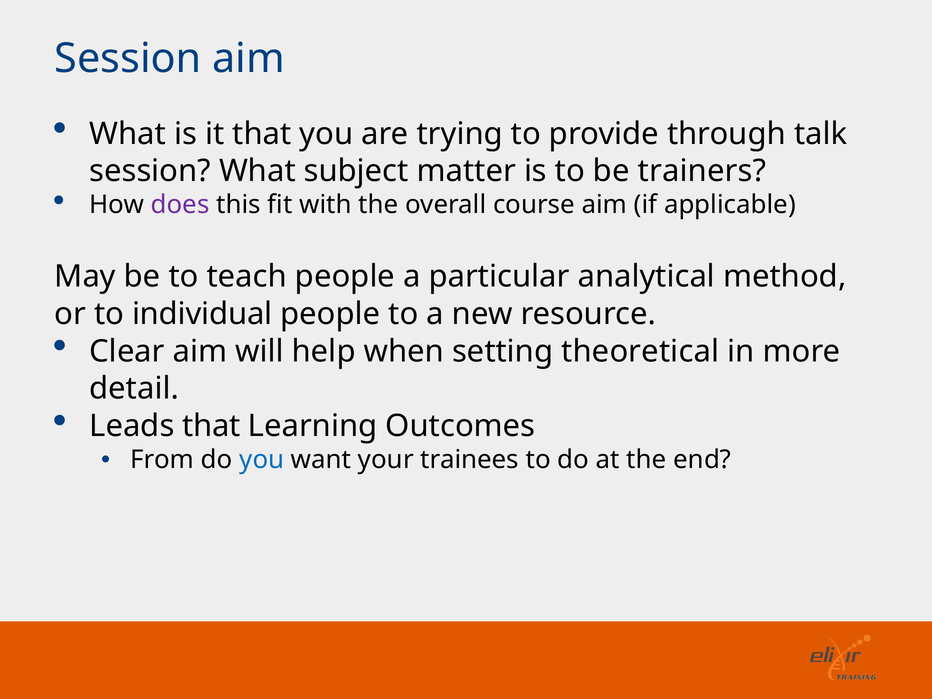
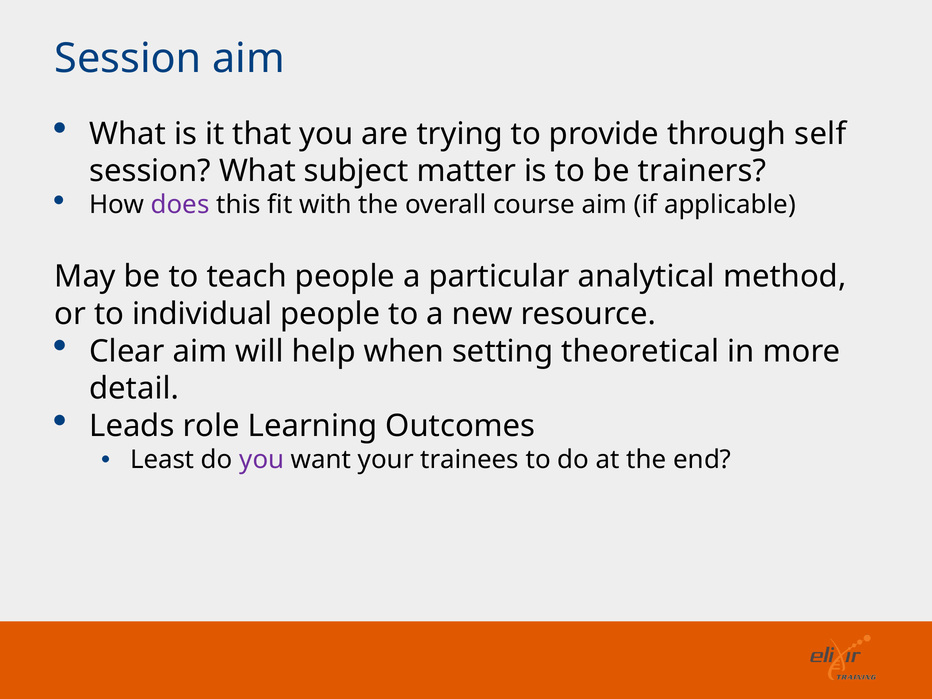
talk: talk -> self (820, 134)
Leads that: that -> role (211, 426)
From: From -> Least (162, 460)
you colour: blue -> purple (262, 460)
